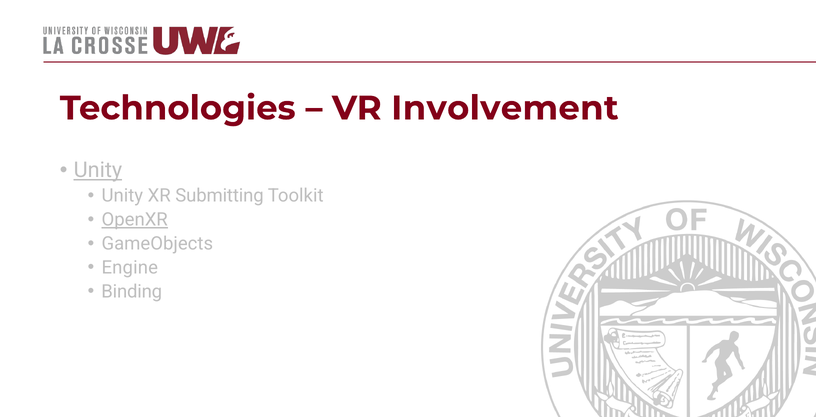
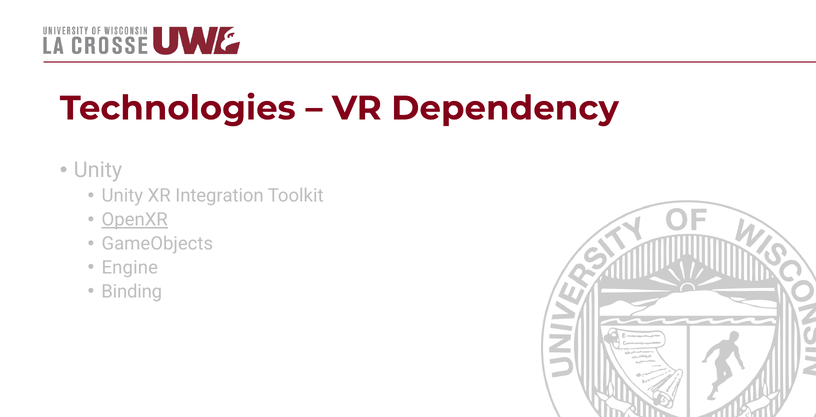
Involvement: Involvement -> Dependency (505, 108)
Unity underline: present -> none (98, 170)
Submitting: Submitting -> Integration (219, 196)
